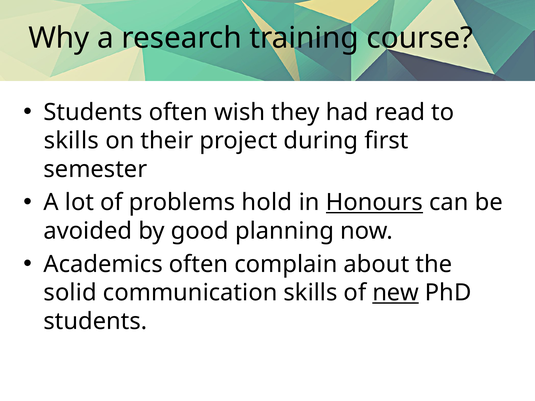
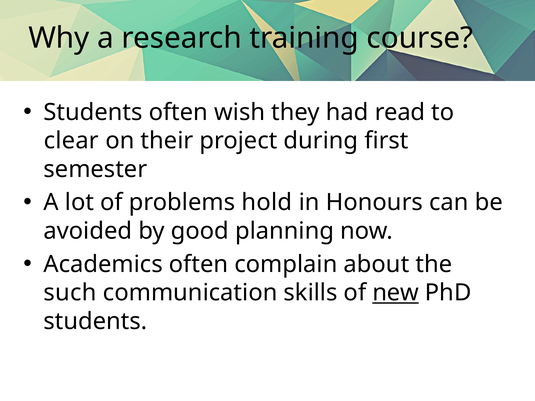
skills: skills -> clear (71, 141)
Honours underline: present -> none (374, 203)
solid: solid -> such (70, 293)
